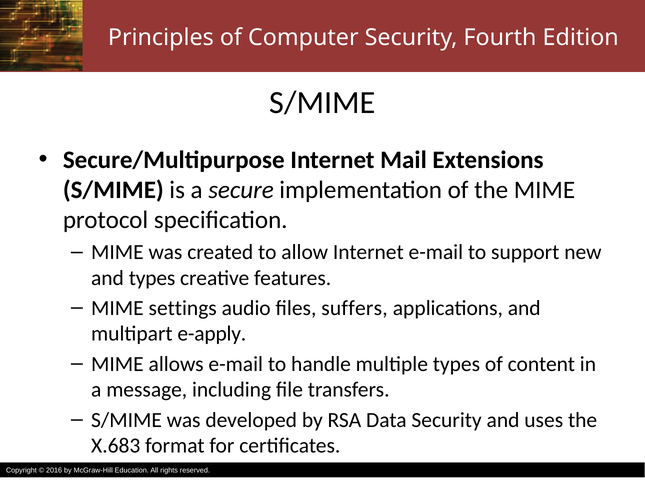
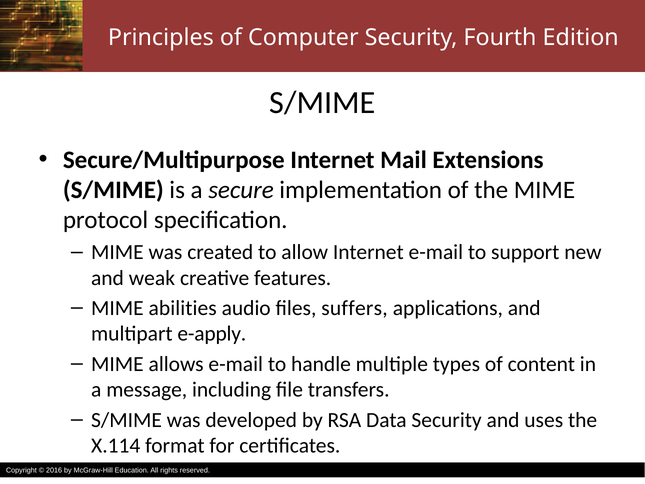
and types: types -> weak (152, 278)
settings: settings -> abilities (183, 308)
X.683: X.683 -> X.114 (116, 445)
